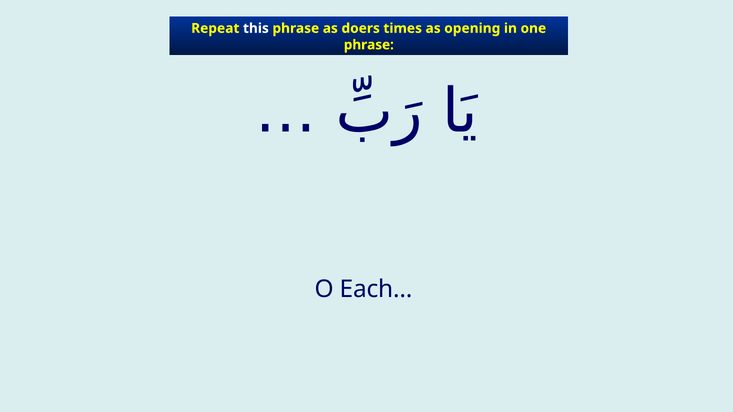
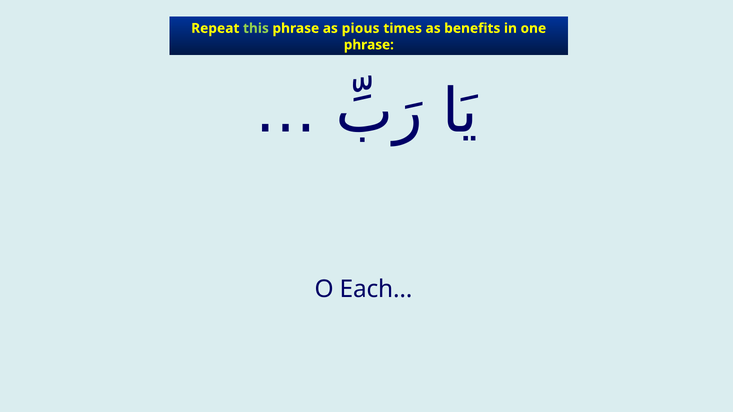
this colour: white -> light green (256, 28)
doers: doers -> pious (361, 28)
opening: opening -> benefits (472, 28)
